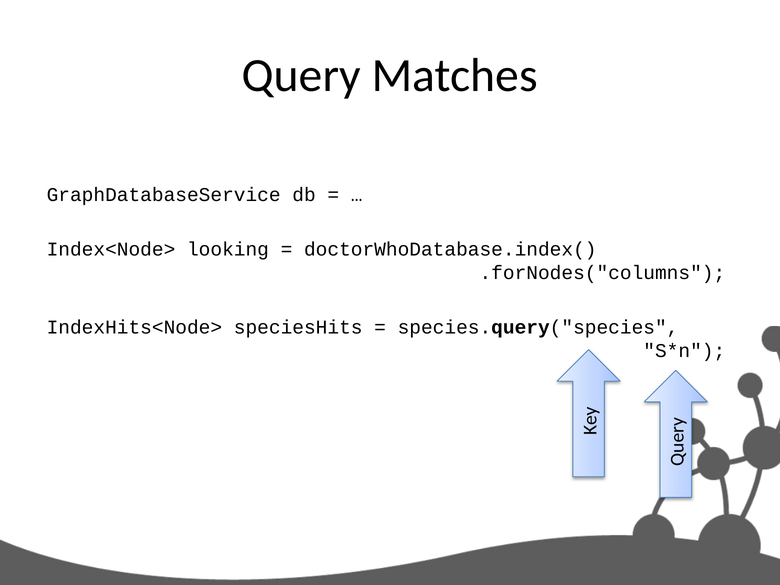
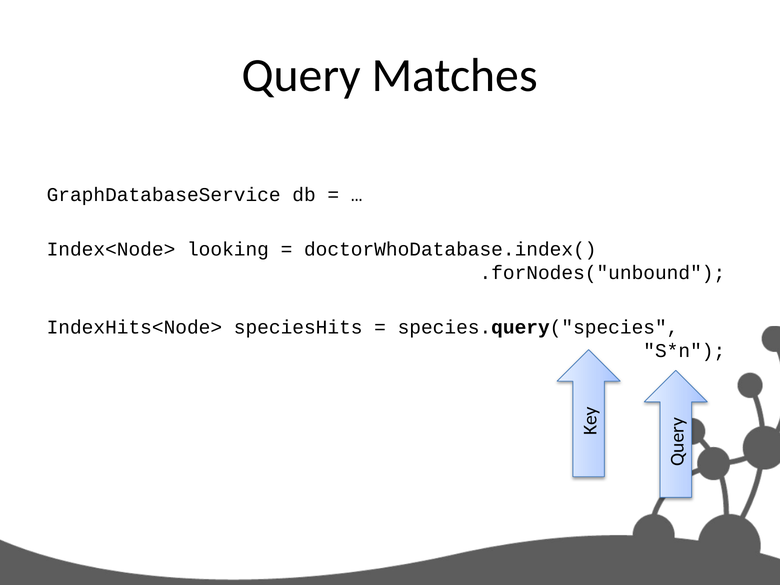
.forNodes("columns: .forNodes("columns -> .forNodes("unbound (602, 273)
